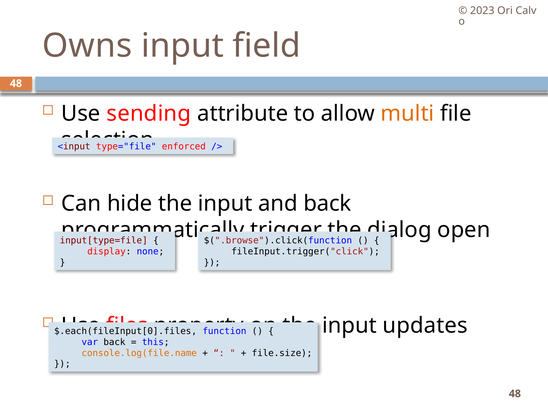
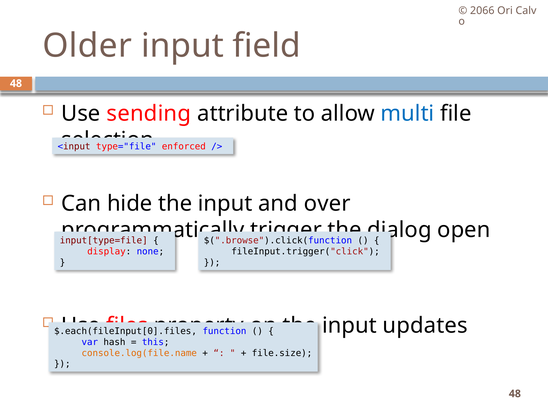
2023: 2023 -> 2066 (482, 11)
Owns: Owns -> Older (87, 46)
multi colour: orange -> blue (408, 113)
and back: back -> over (327, 204)
back: back -> hash (114, 342)
